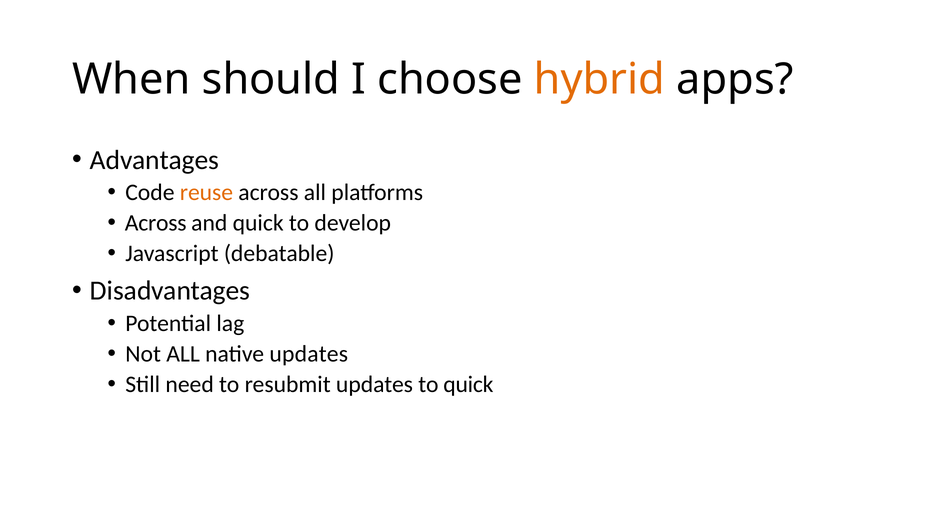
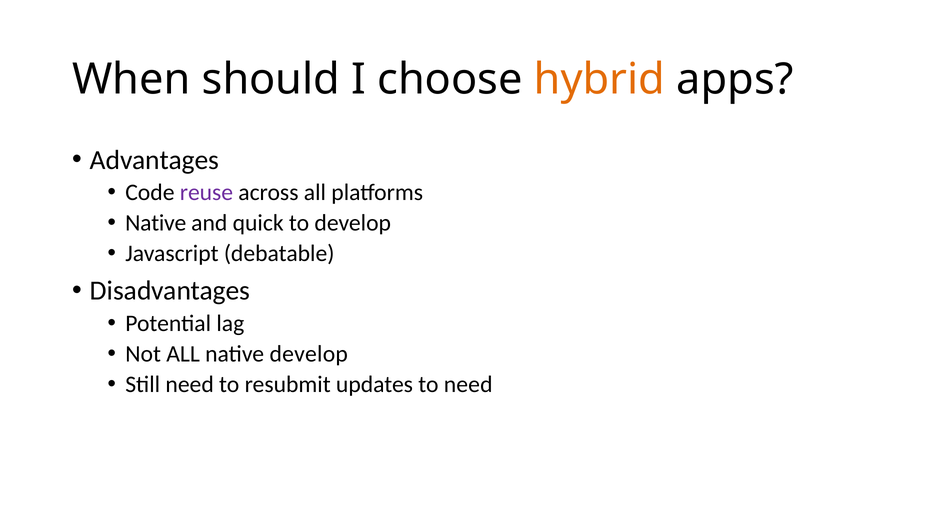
reuse colour: orange -> purple (206, 193)
Across: Across -> Native (156, 223)
native updates: updates -> develop (309, 354)
to quick: quick -> need (468, 384)
